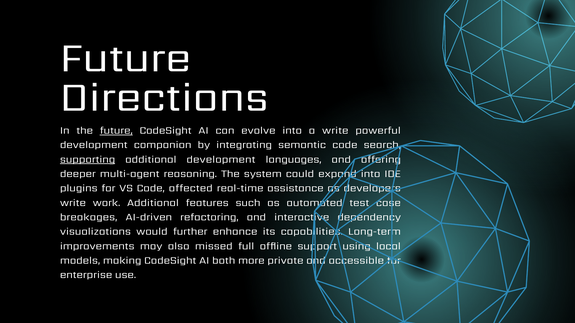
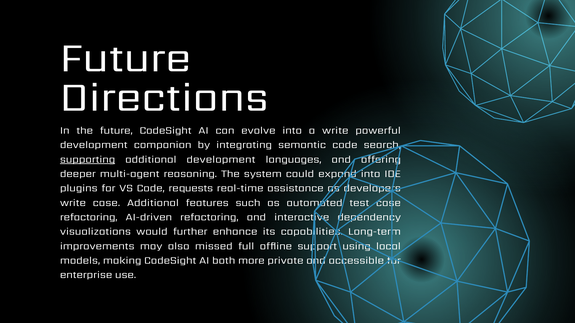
future underline: present -> none (116, 131)
affected: affected -> requests (191, 188)
write work: work -> case (106, 203)
breakages: breakages -> refactoring (89, 217)
